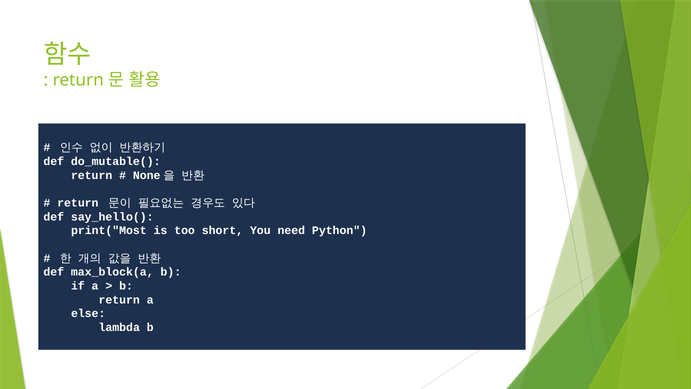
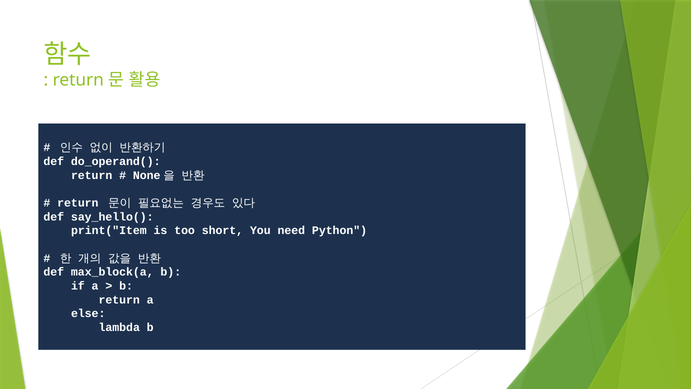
do_mutable(: do_mutable( -> do_operand( (116, 161)
print("Most: print("Most -> print("Item (109, 230)
